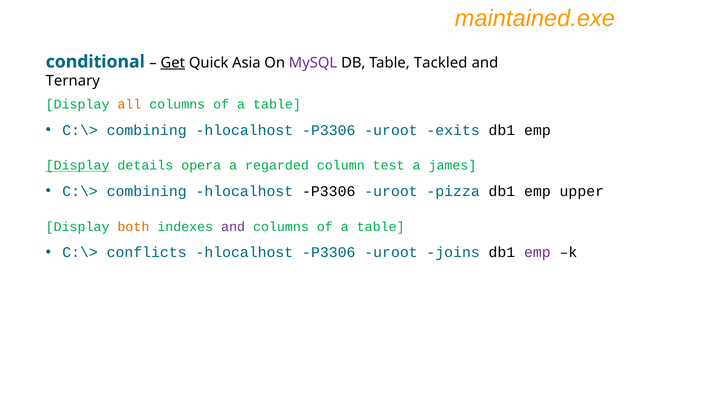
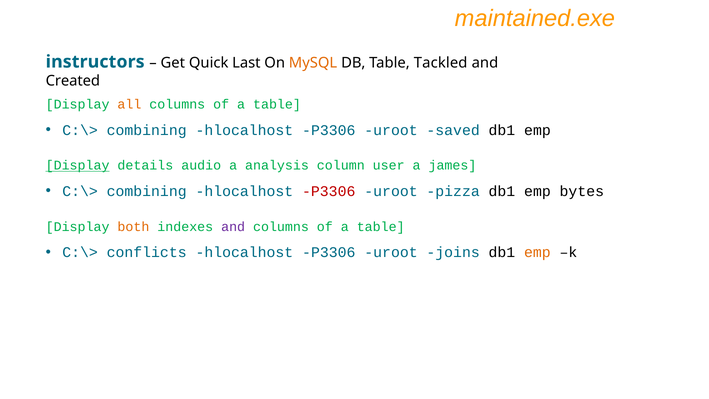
conditional: conditional -> instructors (95, 62)
Get underline: present -> none (173, 63)
Asia: Asia -> Last (246, 63)
MySQL colour: purple -> orange (313, 63)
Ternary: Ternary -> Created (73, 81)
exits: exits -> saved (453, 130)
opera: opera -> audio (201, 165)
regarded: regarded -> analysis (277, 165)
test: test -> user (389, 165)
P3306 colour: black -> red (329, 191)
upper: upper -> bytes (582, 191)
emp colour: purple -> orange (537, 252)
